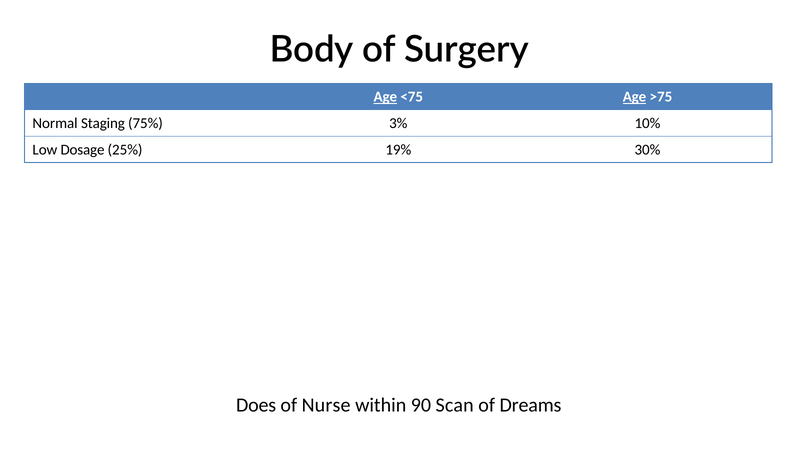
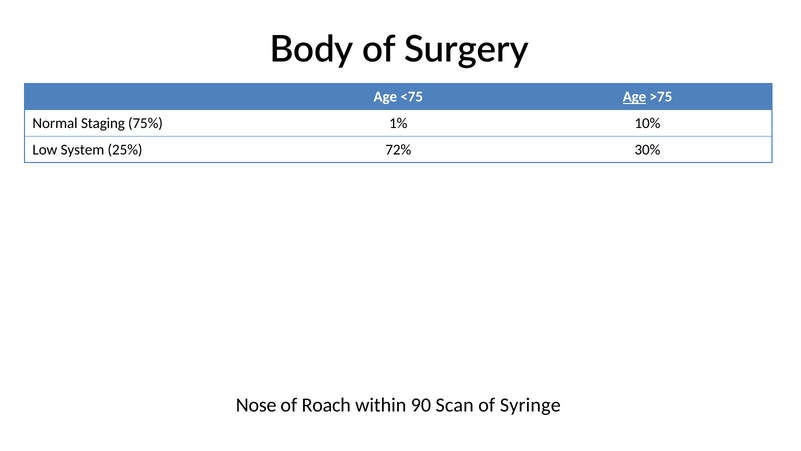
Age underline: present -> none (385, 97)
3%: 3% -> 1% (398, 123)
Dosage: Dosage -> System (82, 149)
19%: 19% -> 72% (398, 149)
Does: Does -> Nose (256, 405)
Nurse: Nurse -> Roach (326, 405)
Dreams: Dreams -> Syringe (530, 405)
